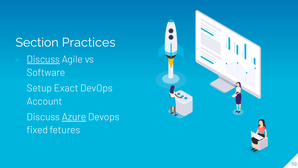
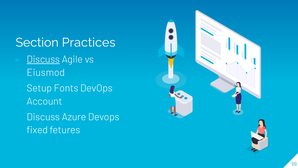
Software: Software -> Eiusmod (46, 72)
Exact: Exact -> Fonts (66, 88)
Azure underline: present -> none (74, 117)
